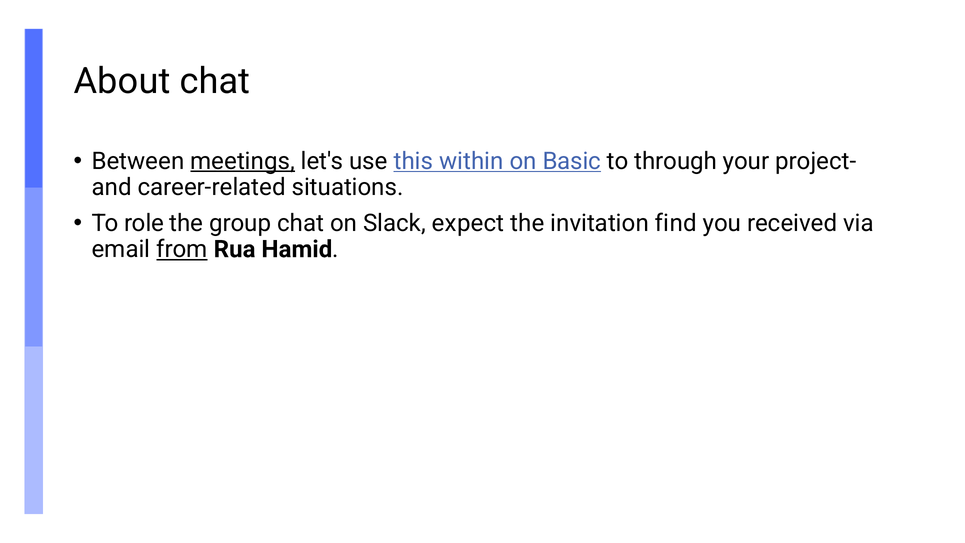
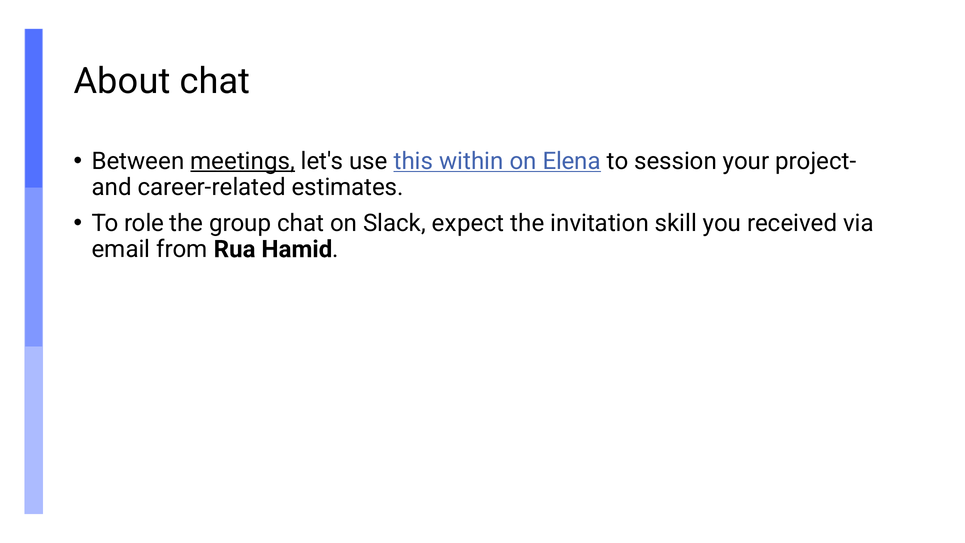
Basic: Basic -> Elena (572, 161)
through: through -> session (676, 161)
situations: situations -> estimates (348, 187)
find: find -> skill (676, 223)
from underline: present -> none (182, 249)
